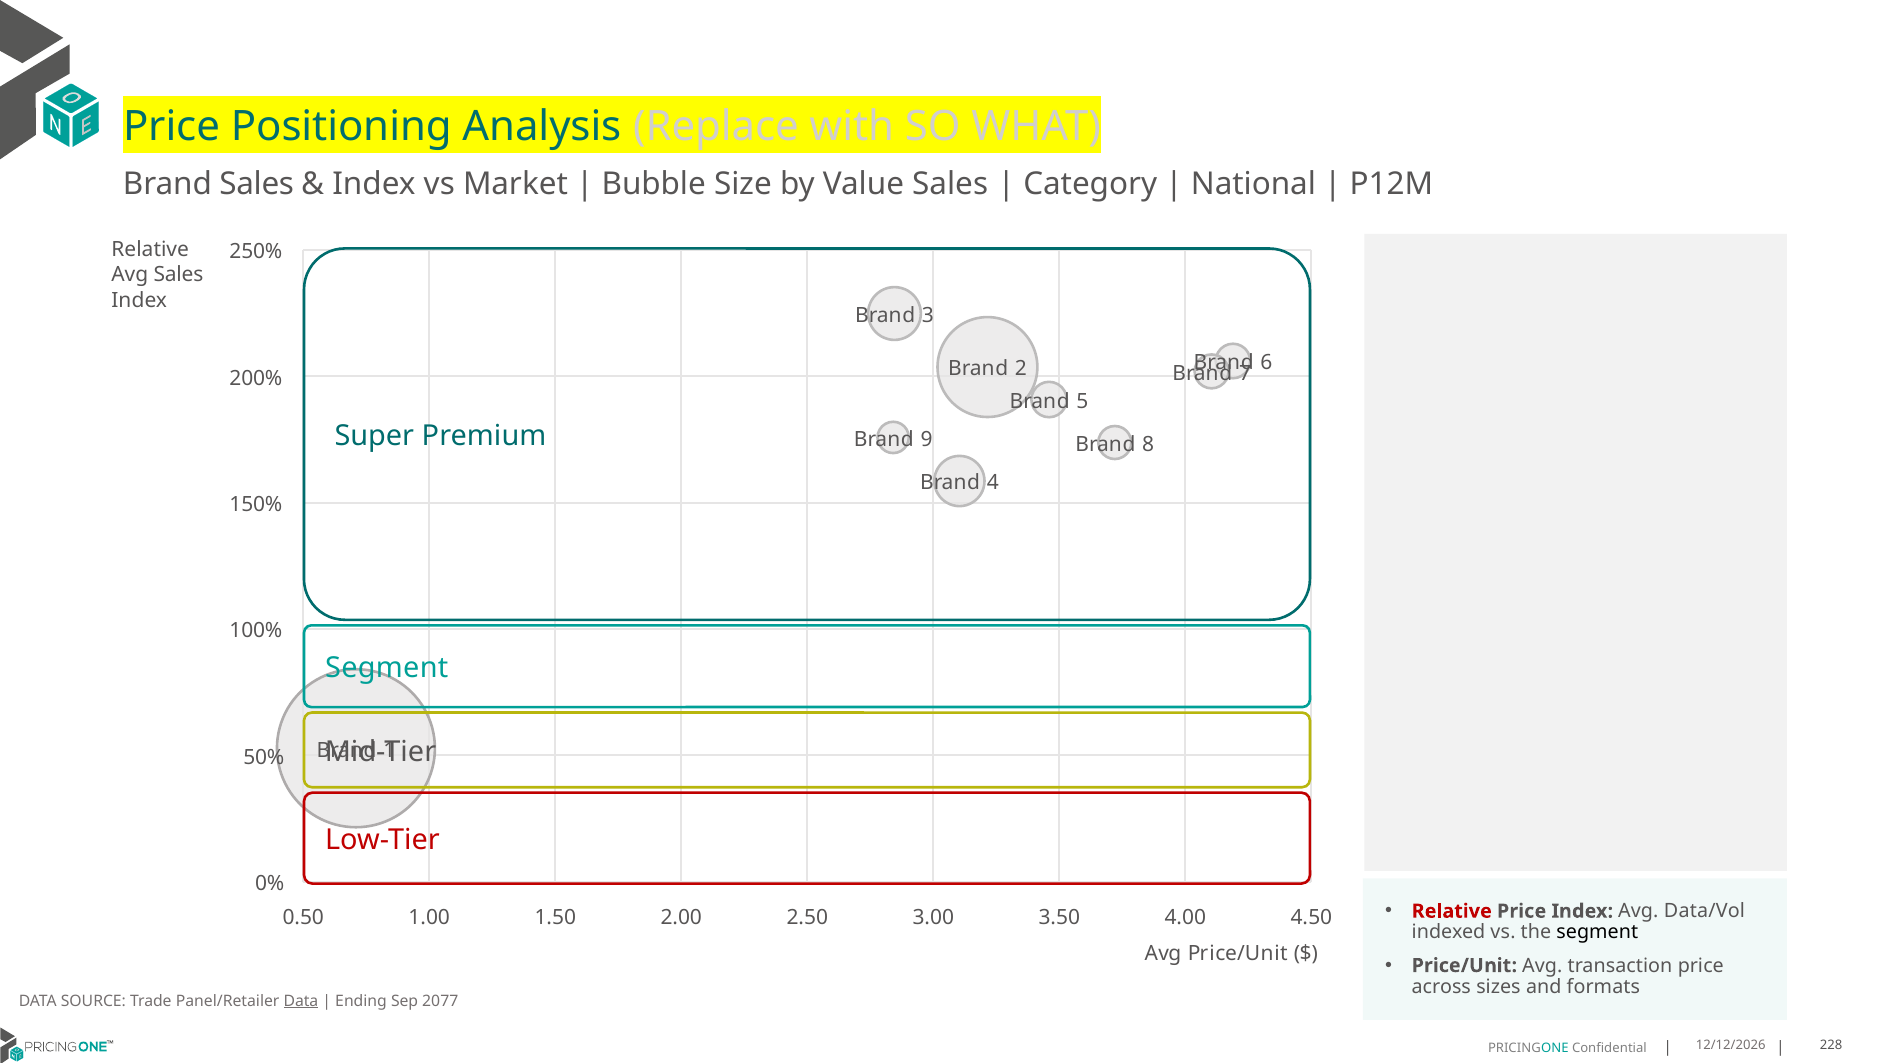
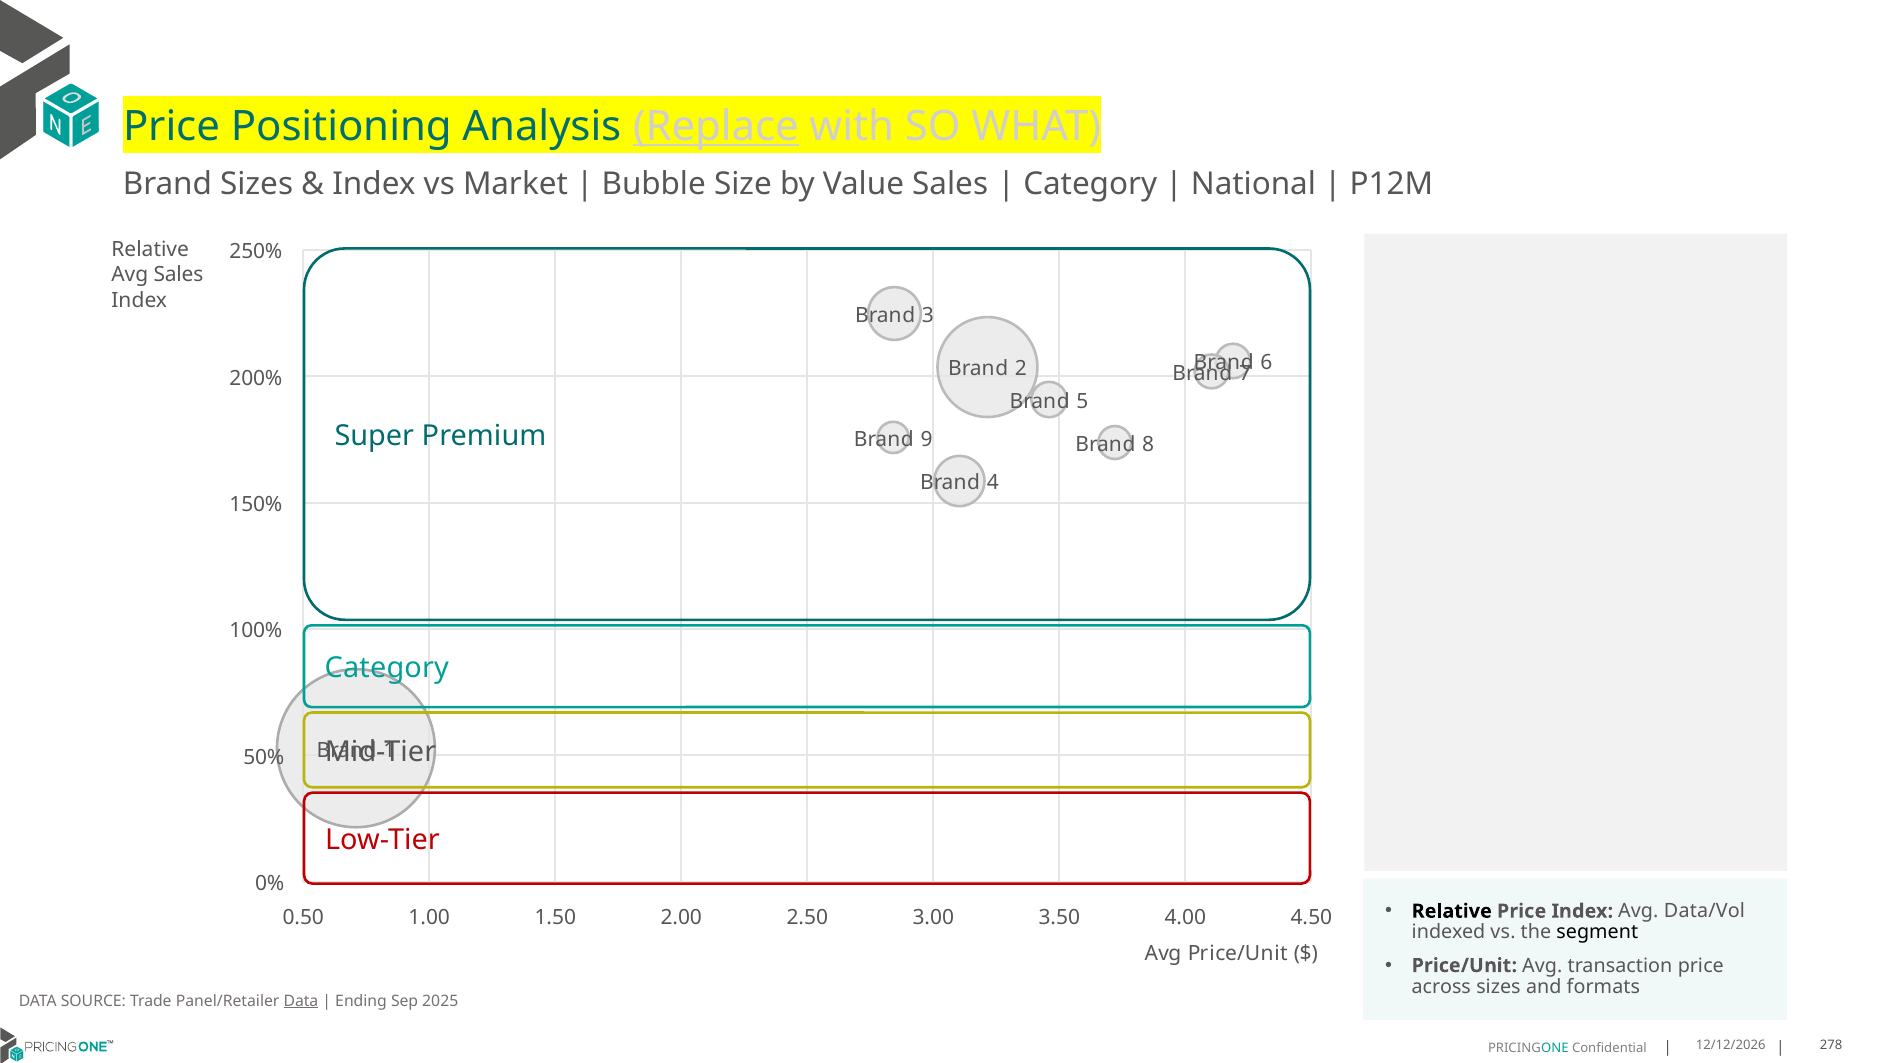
Replace underline: none -> present (716, 127)
Brand Sales: Sales -> Sizes (257, 184)
Segment: Segment -> Category (387, 668)
Relative colour: red -> black (1452, 911)
2077: 2077 -> 2025 (440, 1001)
228: 228 -> 278 (1831, 1045)
